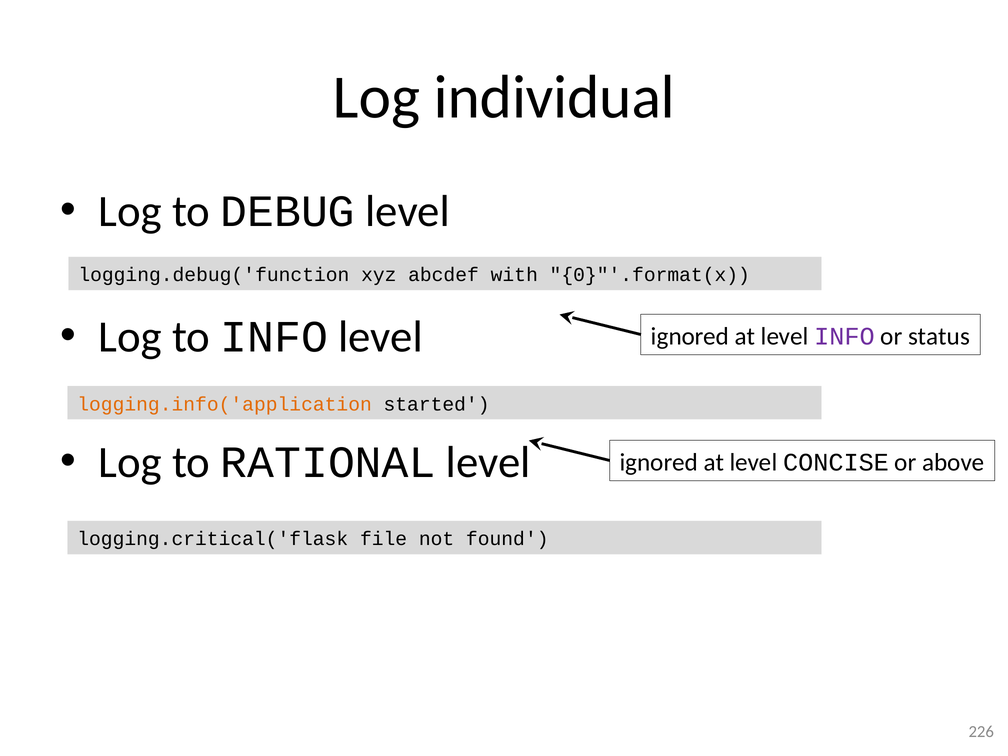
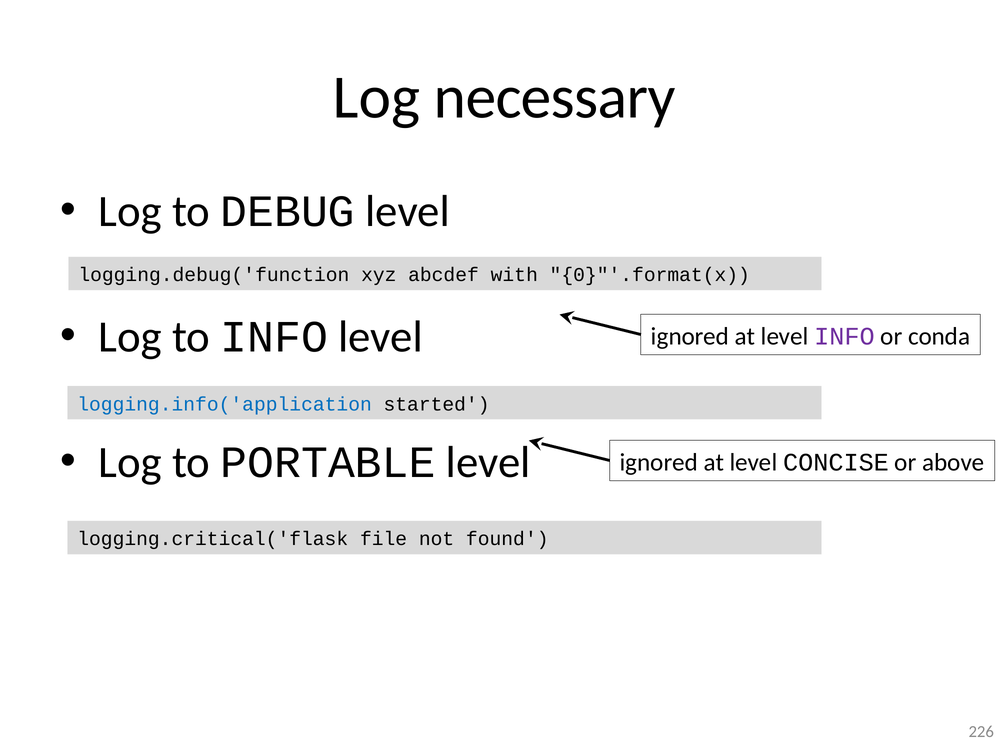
individual: individual -> necessary (555, 98)
status: status -> conda (939, 336)
logging.info('application colour: orange -> blue (225, 404)
RATIONAL: RATIONAL -> PORTABLE (328, 462)
